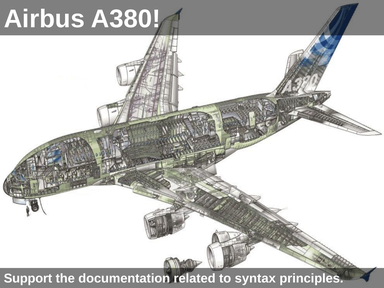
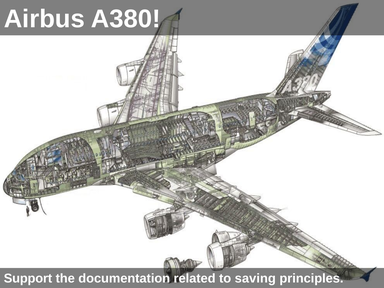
syntax: syntax -> saving (255, 278)
